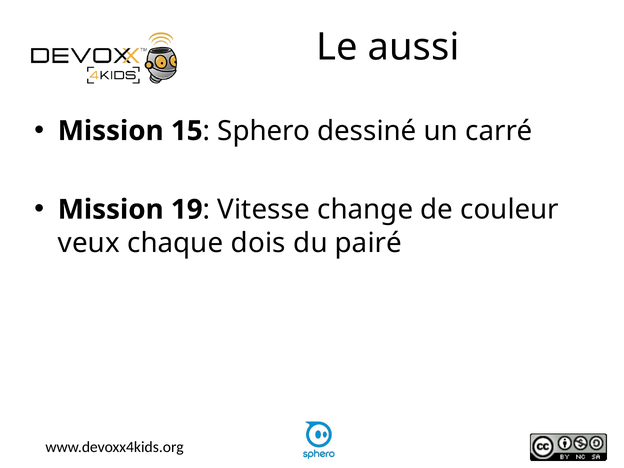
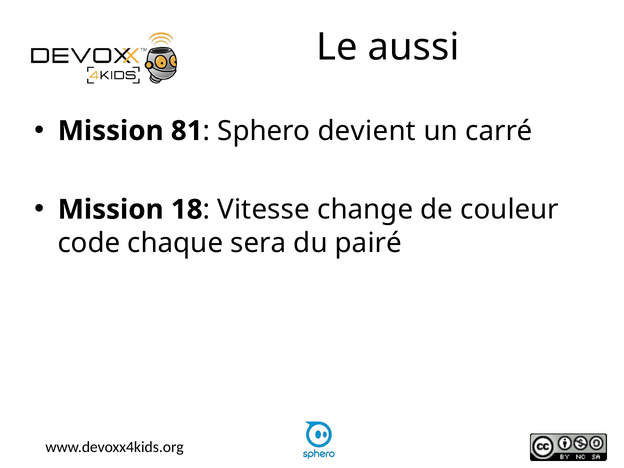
15: 15 -> 81 (187, 131)
dessiné: dessiné -> devient (367, 131)
19: 19 -> 18 (187, 210)
veux: veux -> code (89, 243)
dois: dois -> sera (258, 243)
